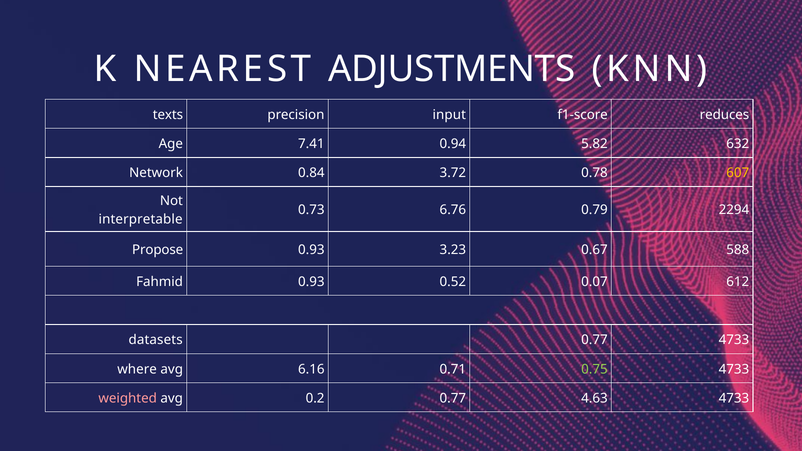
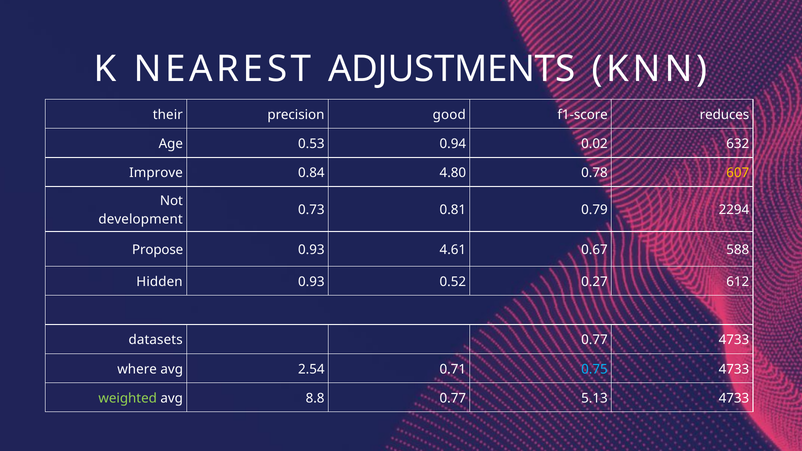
texts: texts -> their (168, 115)
input: input -> good (449, 115)
7.41: 7.41 -> 0.53 (311, 144)
5.82: 5.82 -> 0.02 (594, 144)
Network: Network -> Improve (156, 173)
3.72: 3.72 -> 4.80 (453, 173)
6.76: 6.76 -> 0.81 (453, 210)
interpretable: interpretable -> development (141, 219)
3.23: 3.23 -> 4.61 (453, 250)
Fahmid: Fahmid -> Hidden (159, 282)
0.07: 0.07 -> 0.27 (594, 282)
6.16: 6.16 -> 2.54 (311, 369)
0.75 colour: light green -> light blue (594, 369)
weighted colour: pink -> light green (128, 398)
0.2: 0.2 -> 8.8 (315, 398)
4.63: 4.63 -> 5.13 (594, 398)
